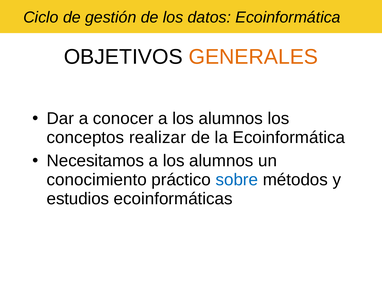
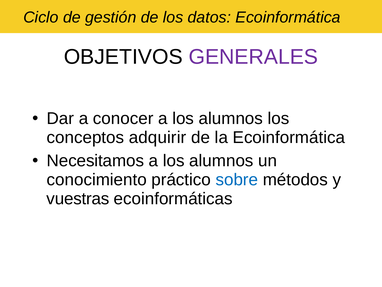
GENERALES colour: orange -> purple (253, 57)
realizar: realizar -> adquirir (158, 137)
estudios: estudios -> vuestras (78, 198)
